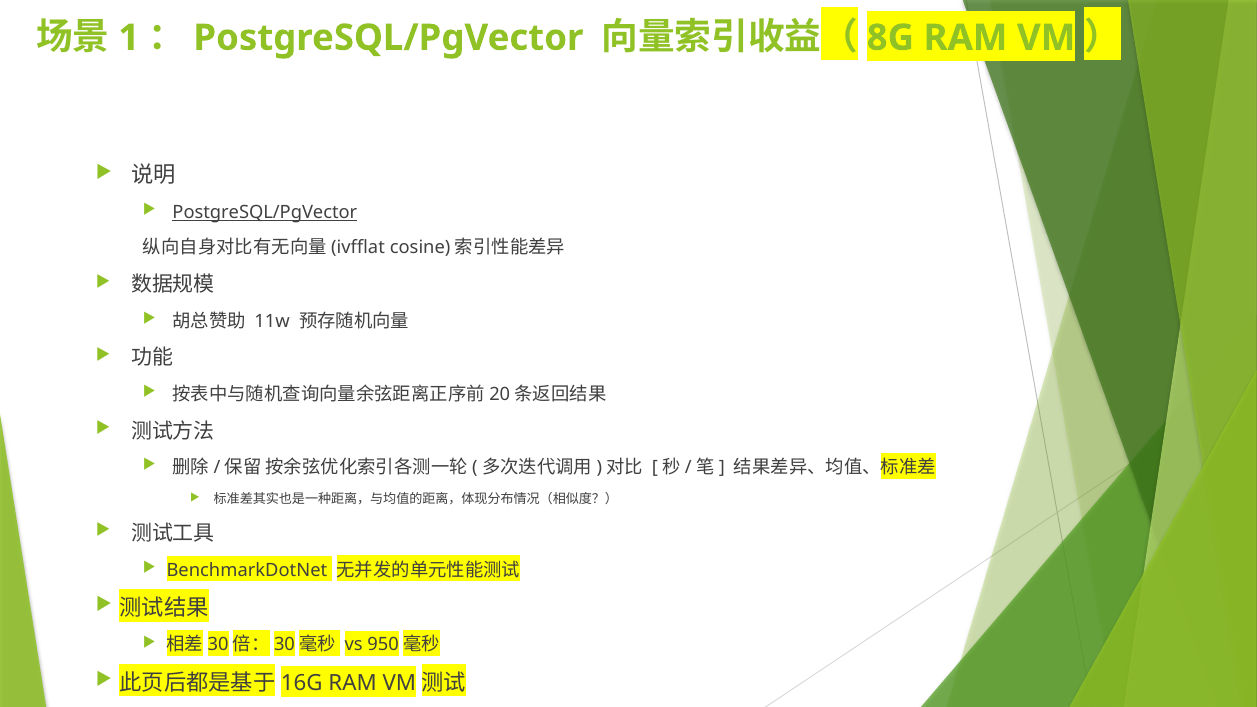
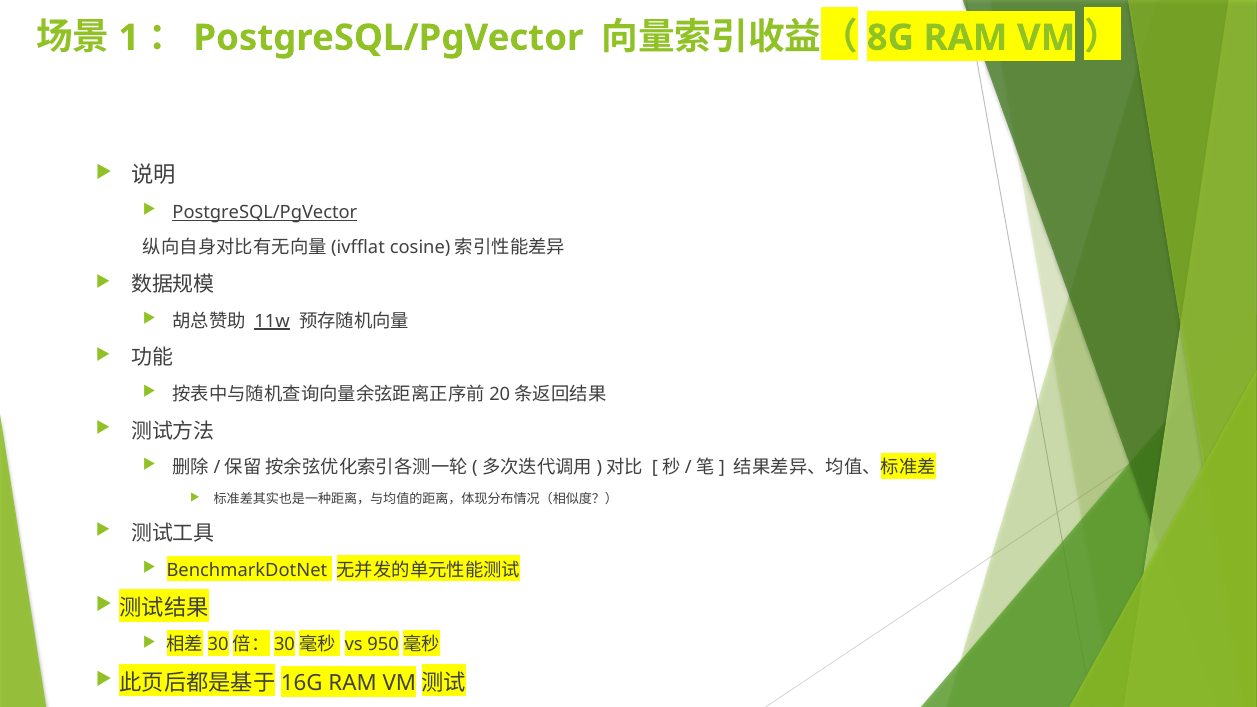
11w underline: none -> present (272, 321)
